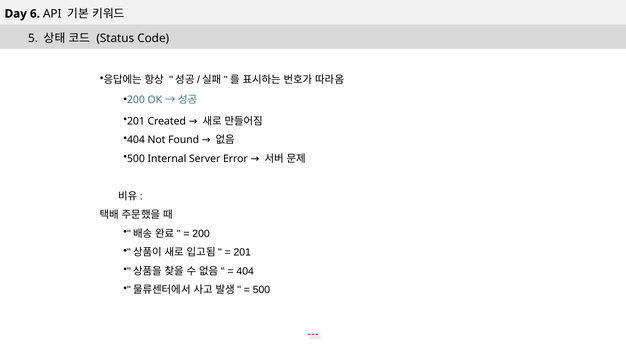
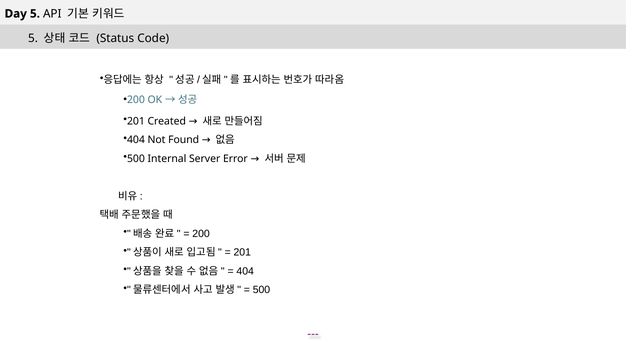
Day 6: 6 -> 5 (35, 14)
